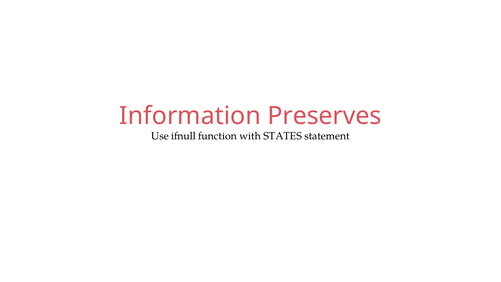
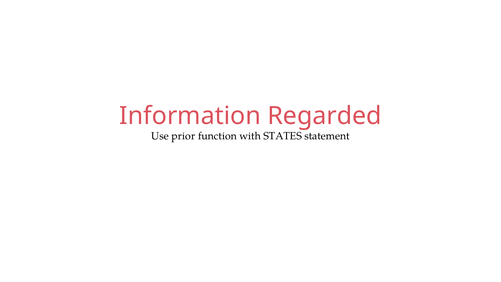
Preserves: Preserves -> Regarded (324, 116)
ifnull: ifnull -> prior (183, 136)
